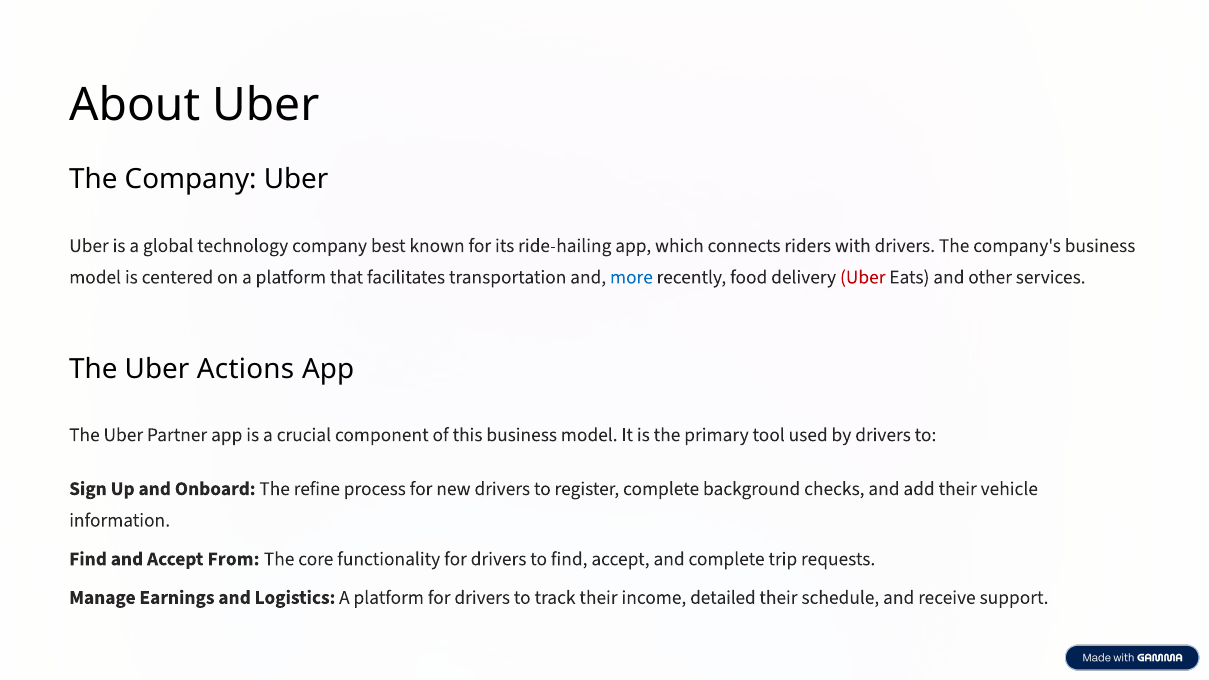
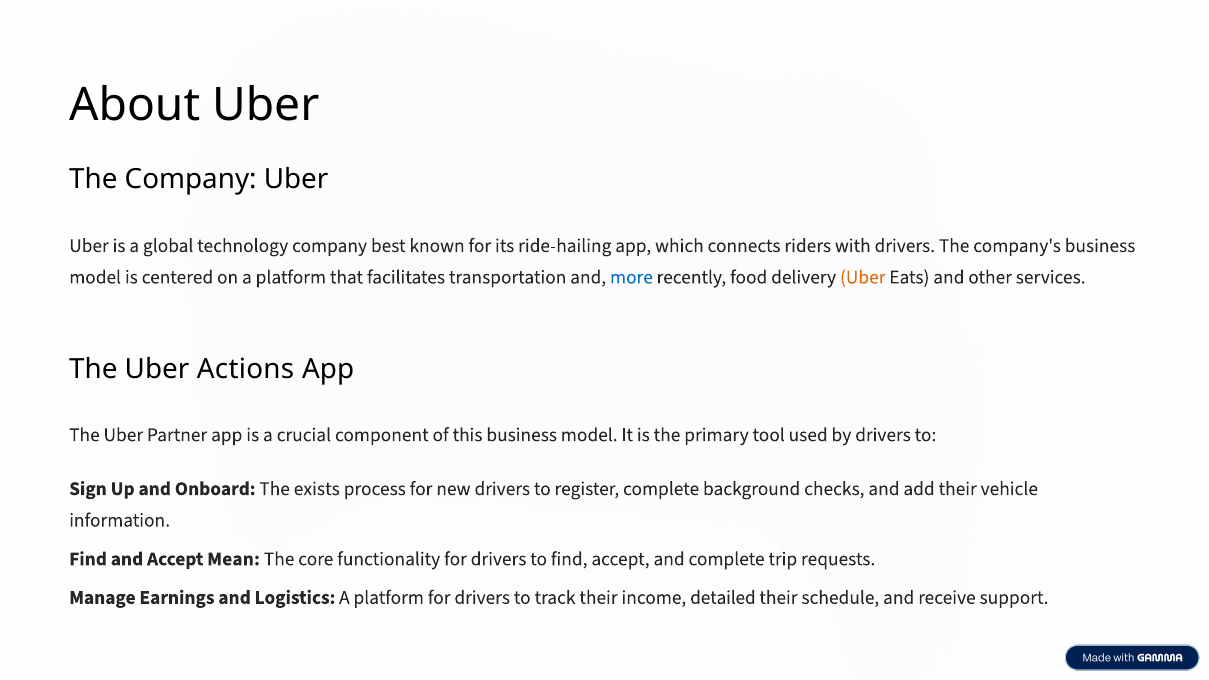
Uber colour: red -> orange (863, 277)
refine: refine -> exists (317, 489)
From: From -> Mean (234, 559)
